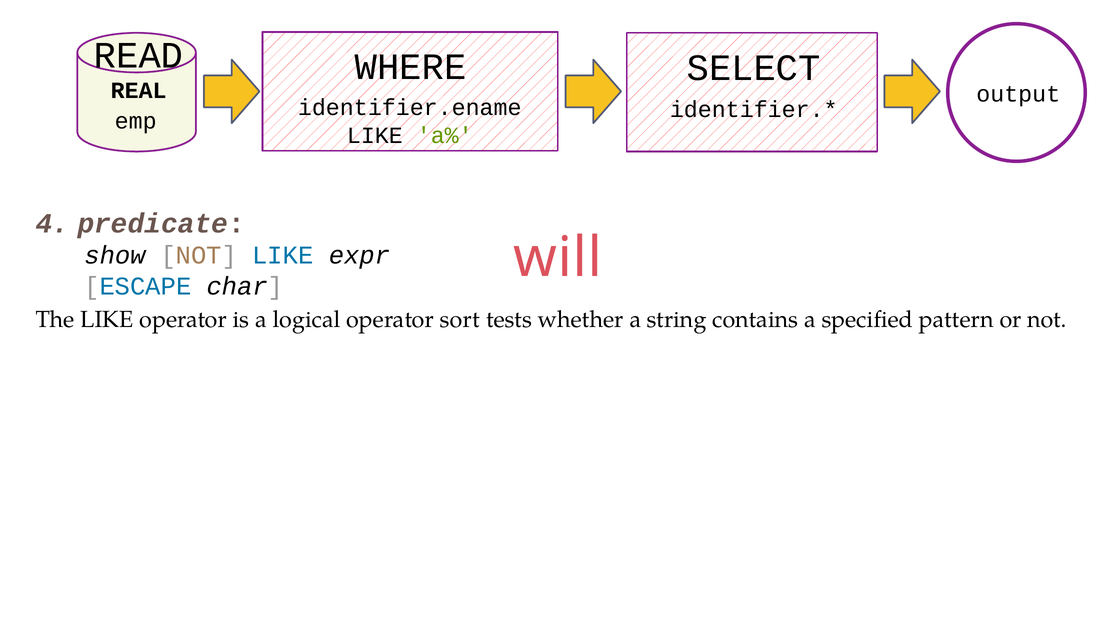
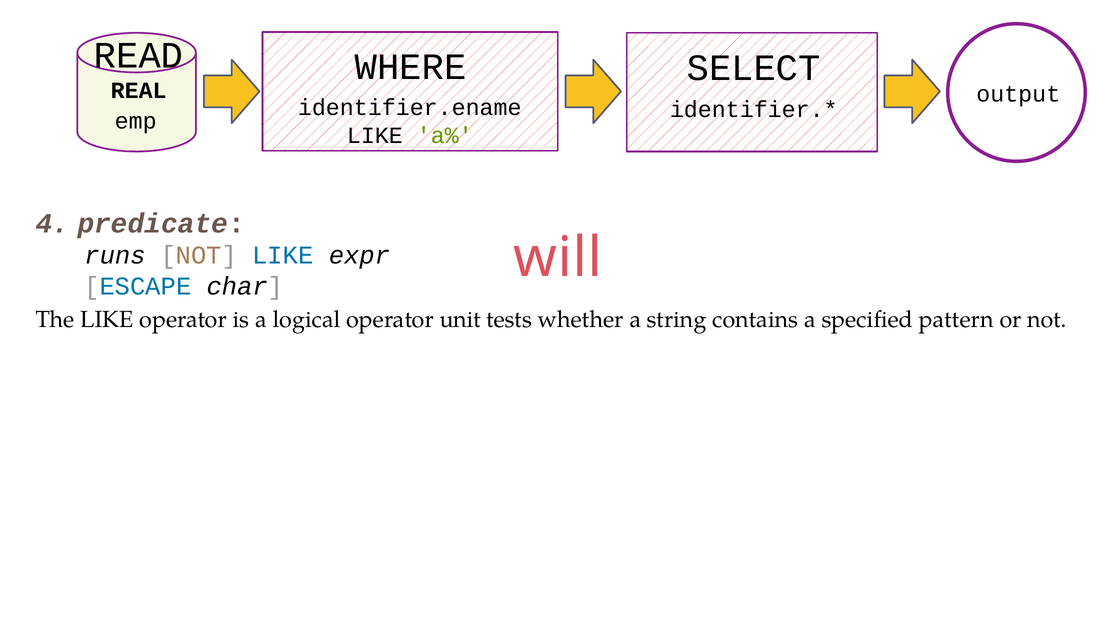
show: show -> runs (115, 255)
sort: sort -> unit (460, 320)
